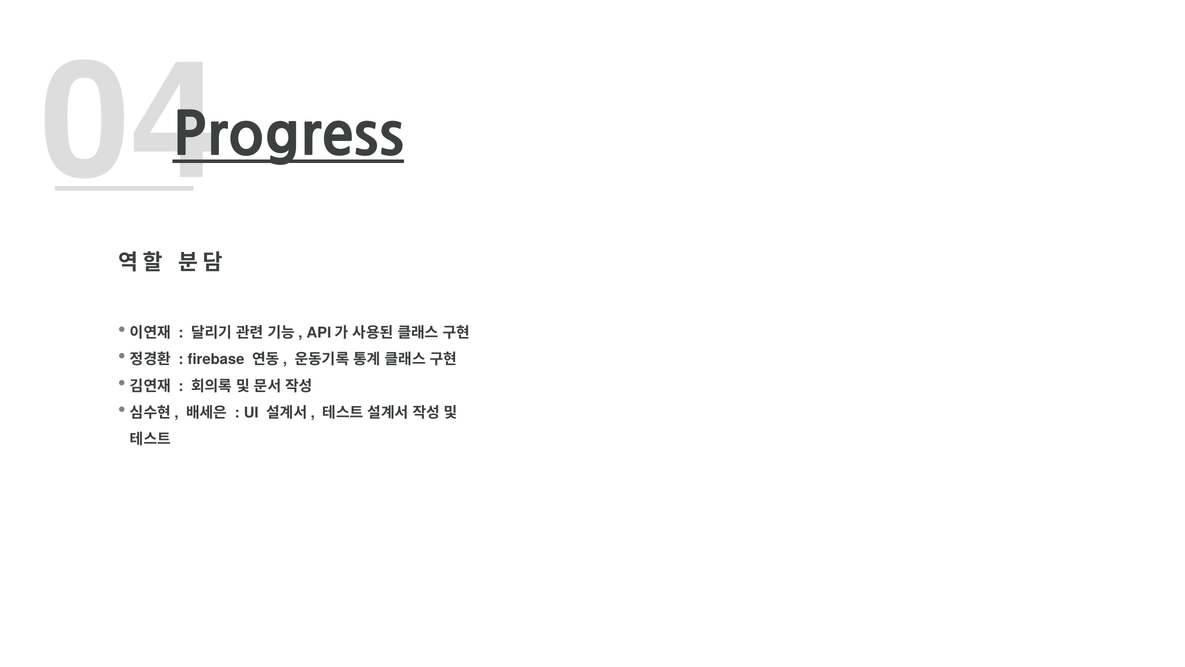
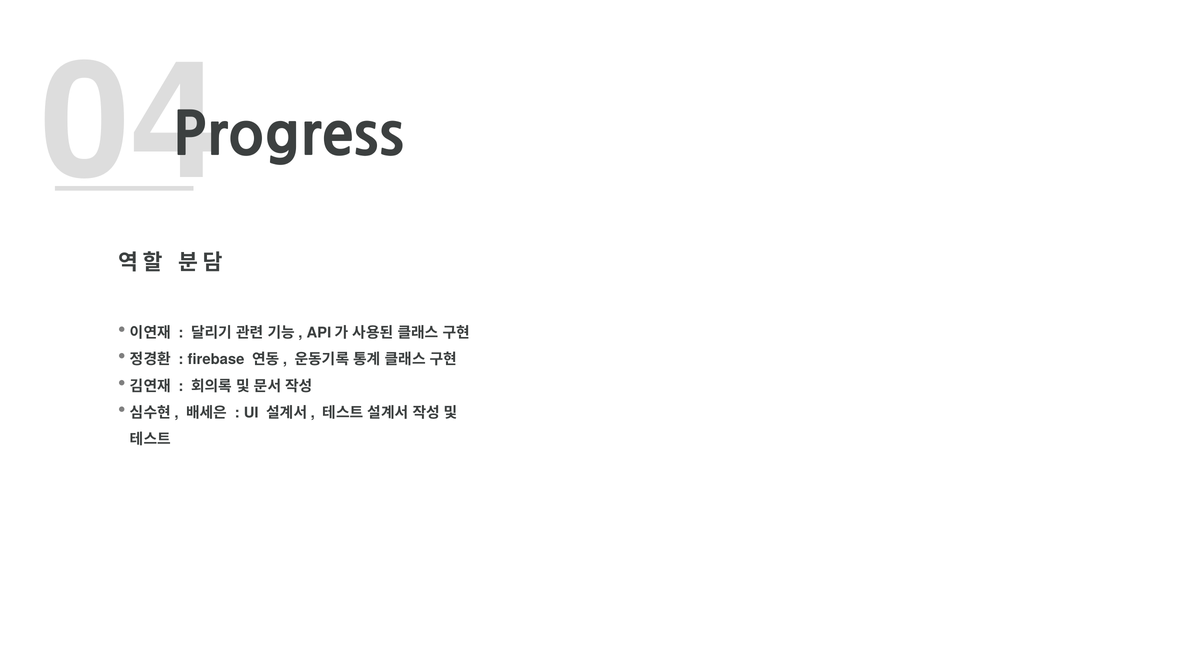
Progress underline: present -> none (288, 136)
